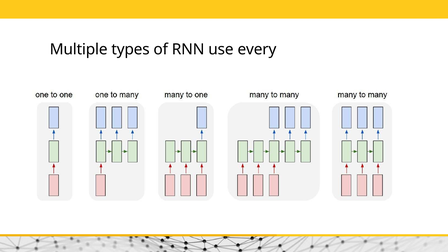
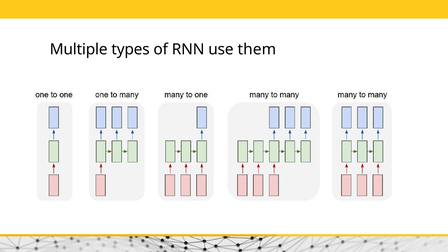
every: every -> them (257, 49)
